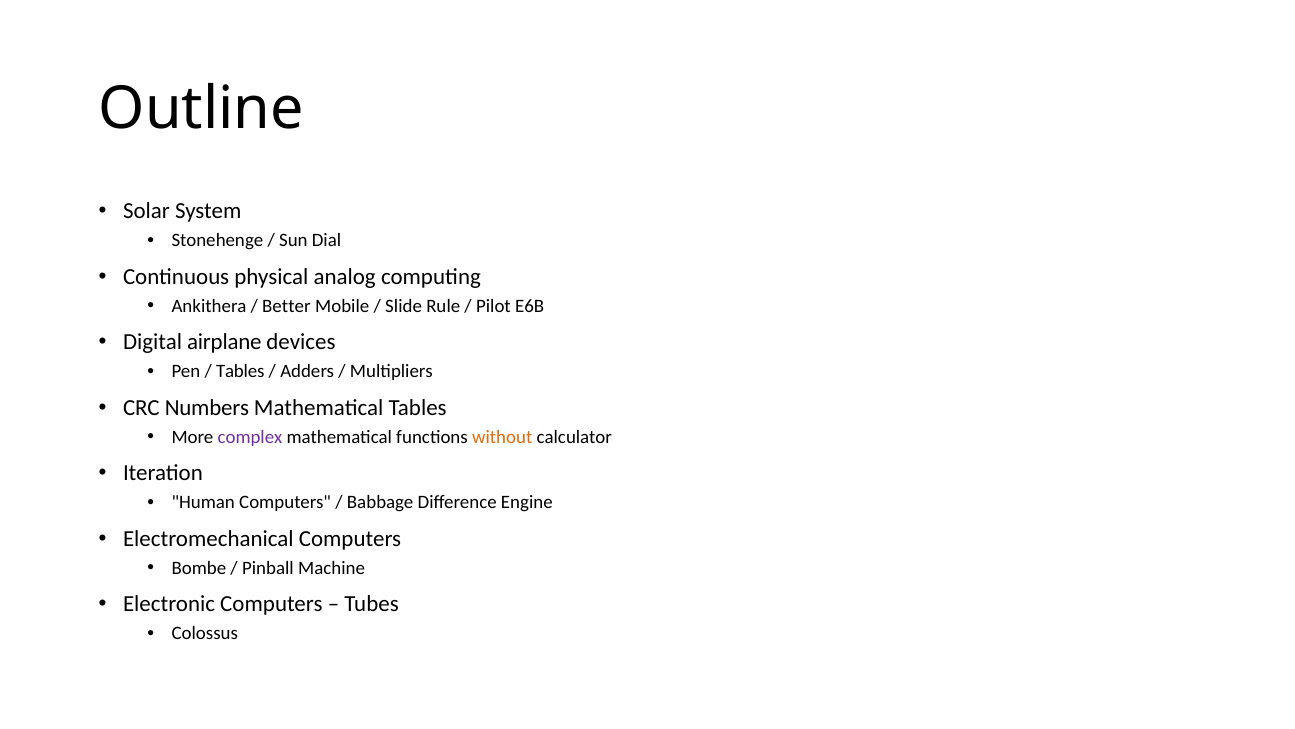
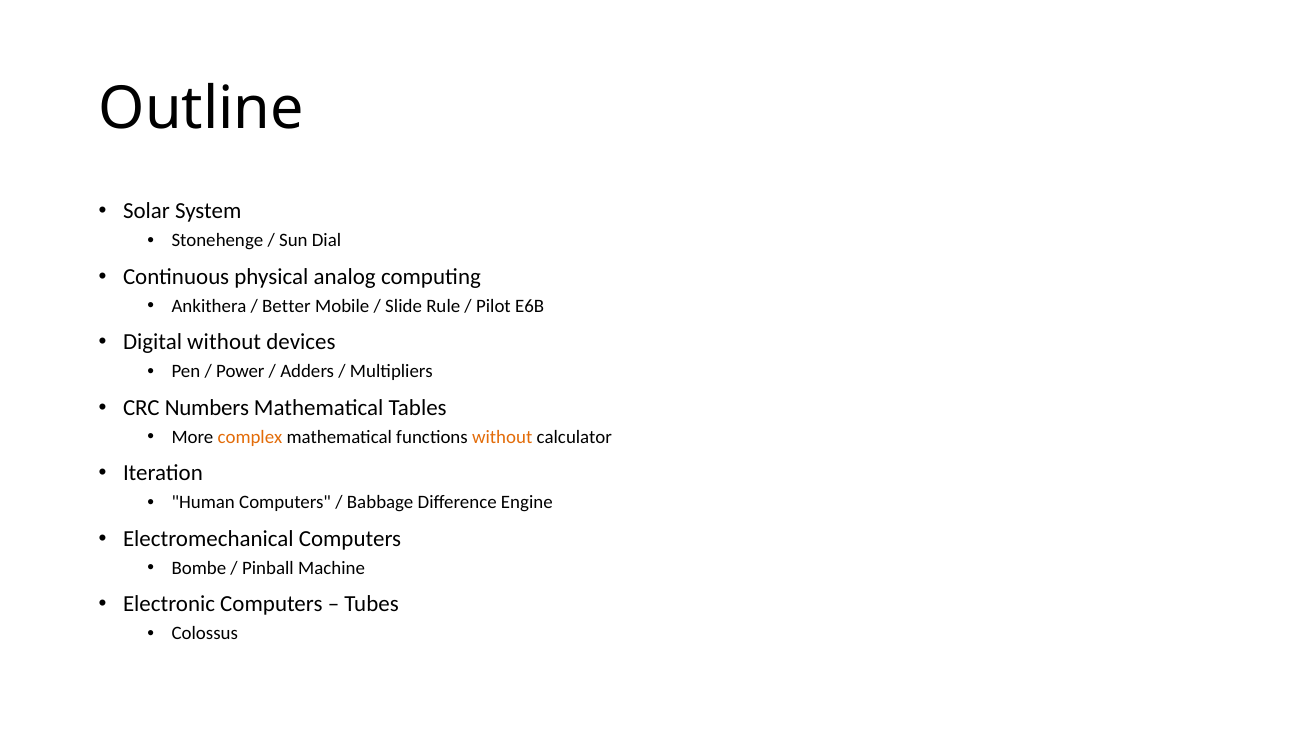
Digital airplane: airplane -> without (224, 342)
Tables: Tables -> Power (240, 371)
complex colour: purple -> orange (250, 437)
